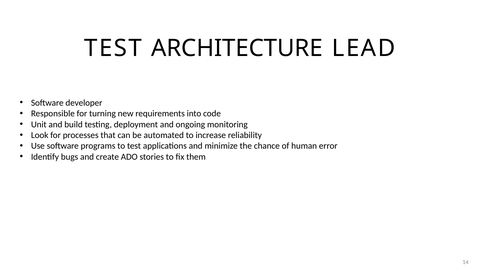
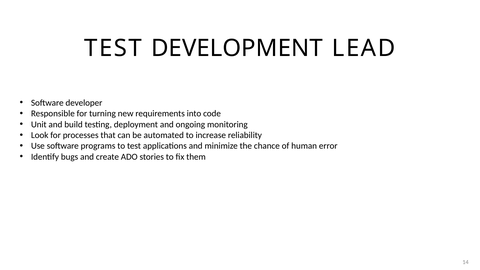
ARCHITECTURE: ARCHITECTURE -> DEVELOPMENT (237, 48)
